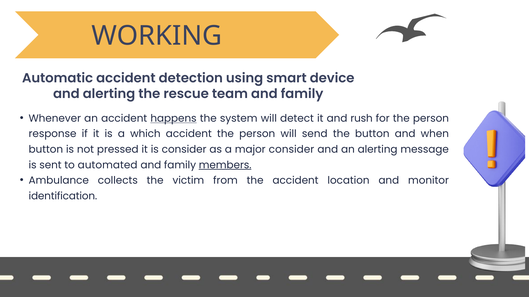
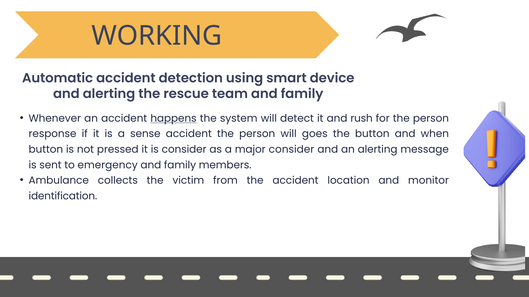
which: which -> sense (145, 134)
send: send -> goes (315, 134)
automated: automated -> emergency (108, 165)
members underline: present -> none (225, 165)
